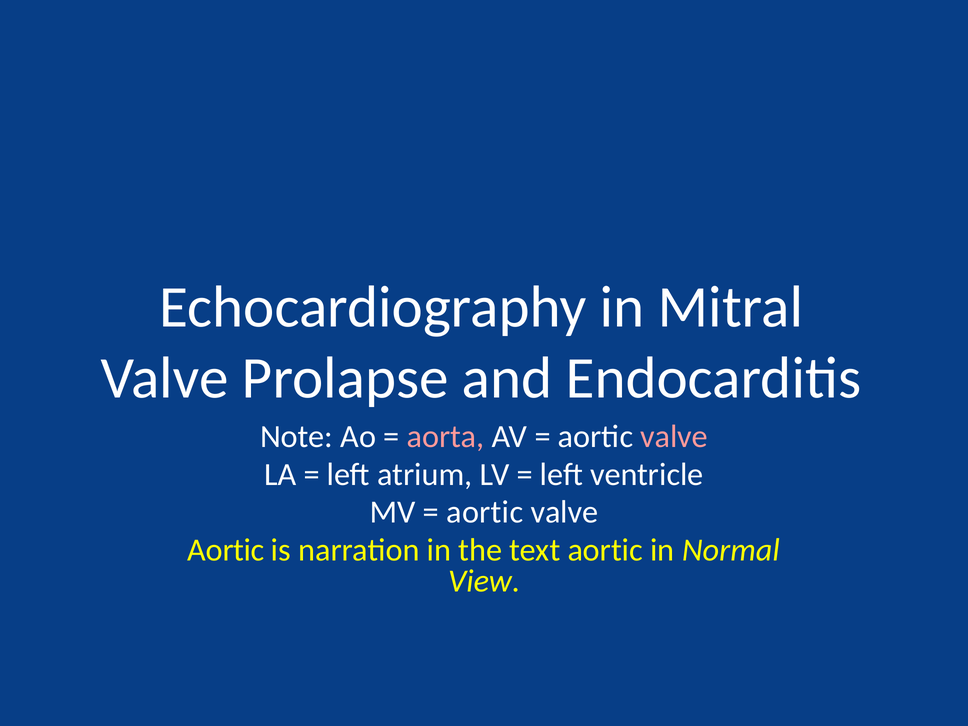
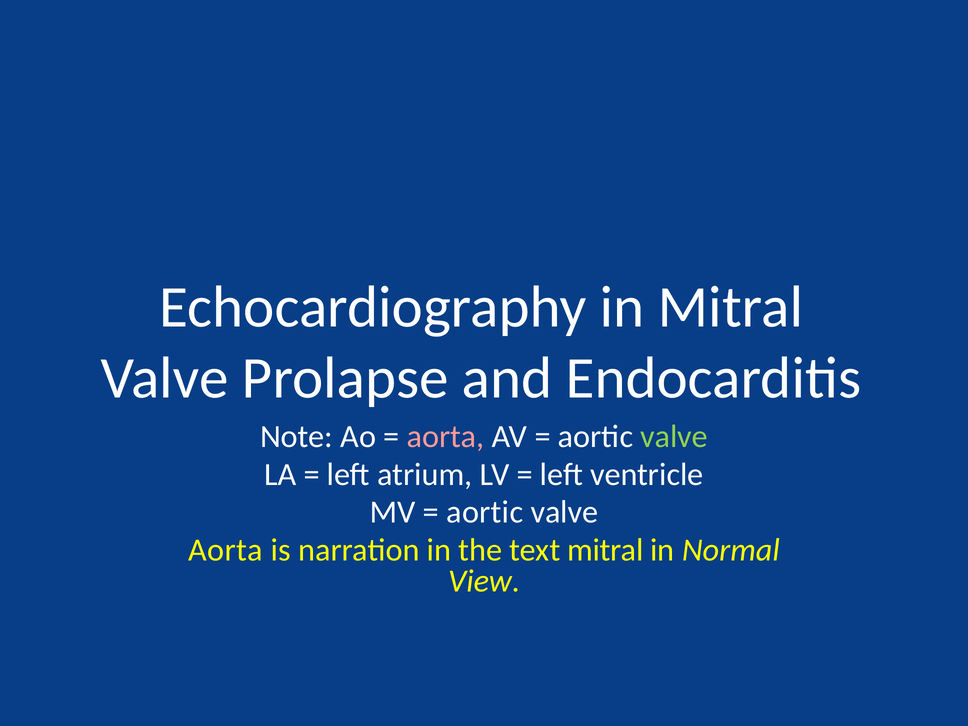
valve colour: pink -> light green (674, 437)
Aortic: Aortic -> Aorta (226, 550)
text aortic: aortic -> mitral (605, 550)
